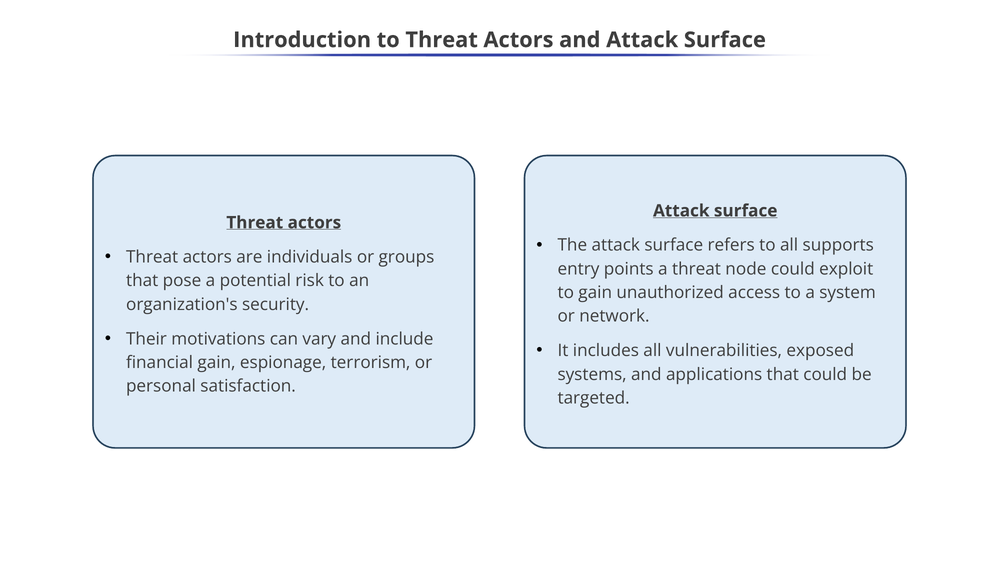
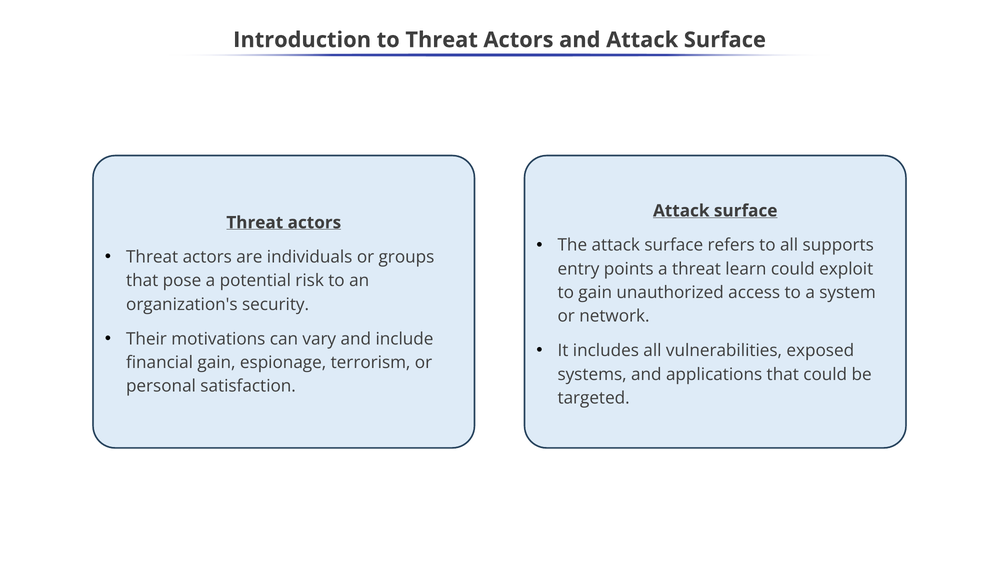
node: node -> learn (746, 269)
